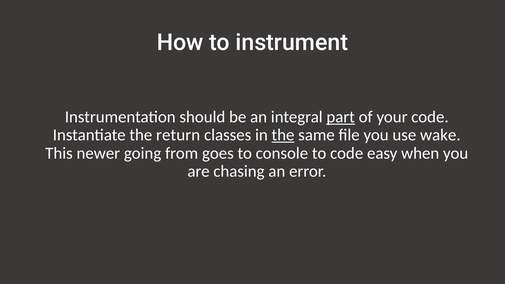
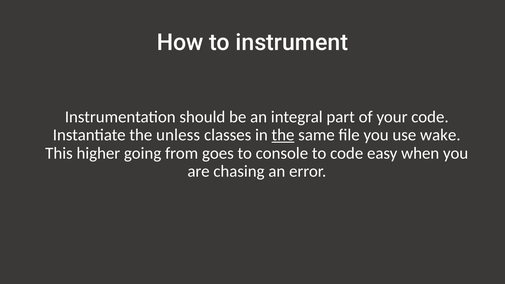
part underline: present -> none (341, 117)
return: return -> unless (178, 135)
newer: newer -> higher (98, 153)
